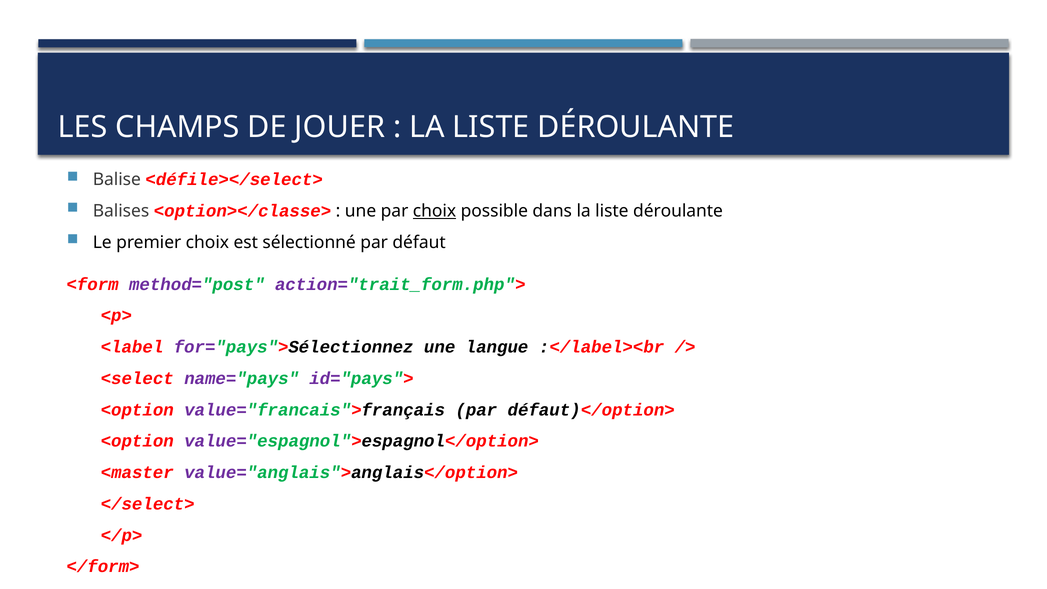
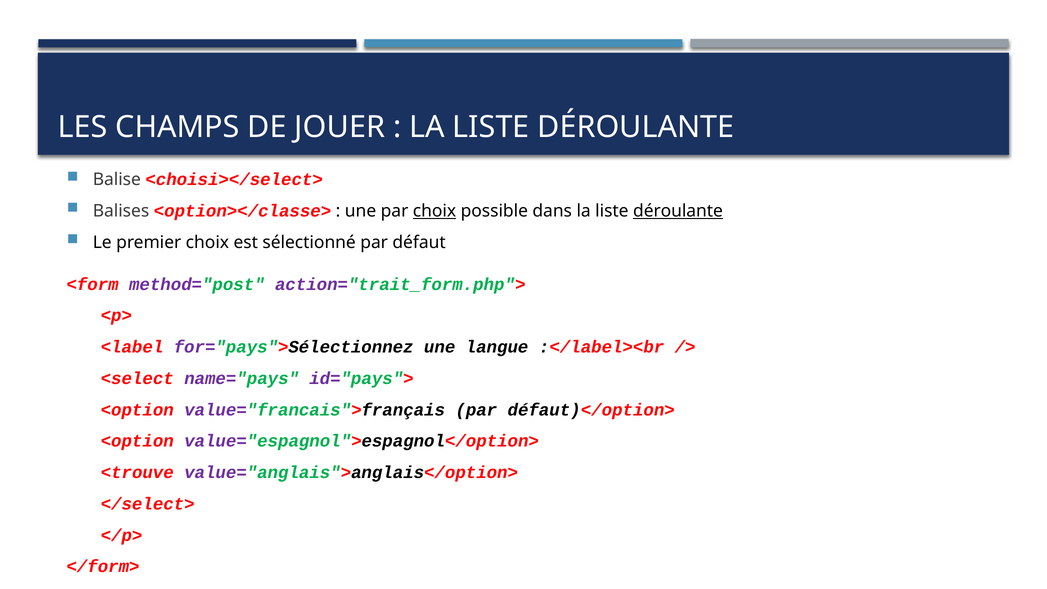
<défile></select>: <défile></select> -> <choisi></select> (234, 180)
déroulante underline: none -> present (678, 211)
<master: <master -> <trouve (137, 473)
